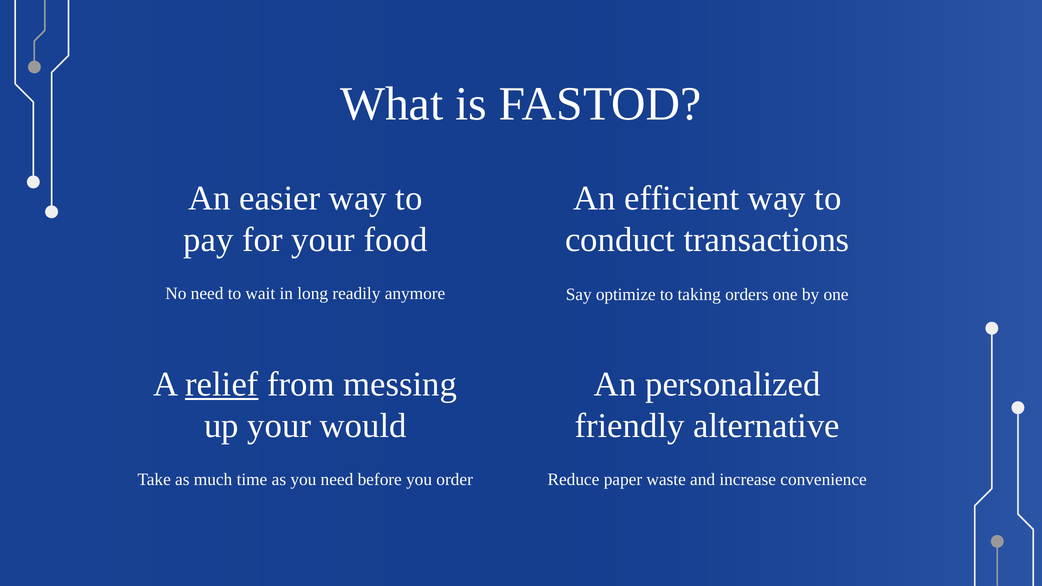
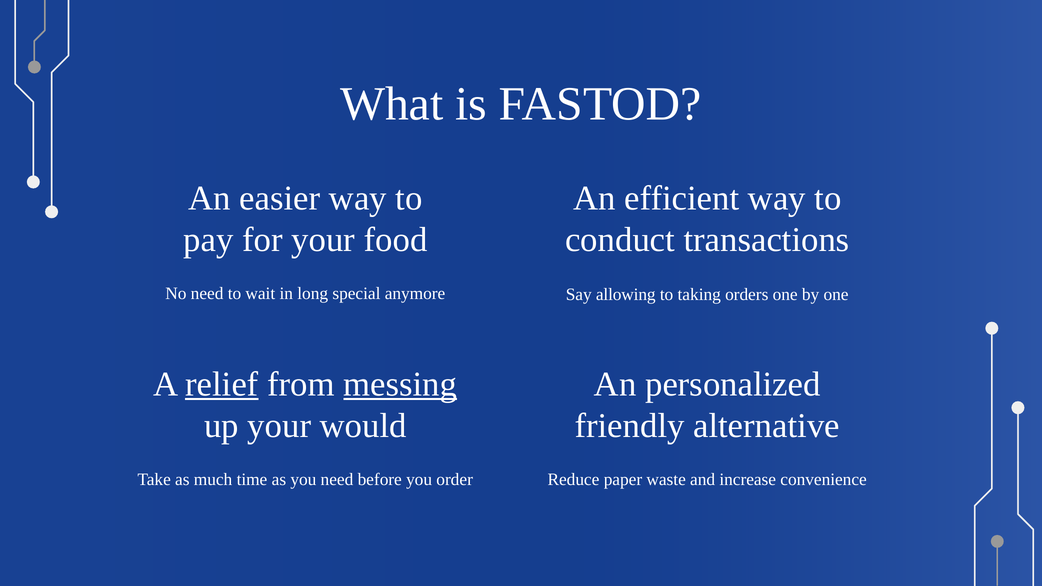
readily: readily -> special (356, 294)
optimize: optimize -> allowing (626, 294)
messing underline: none -> present (400, 384)
